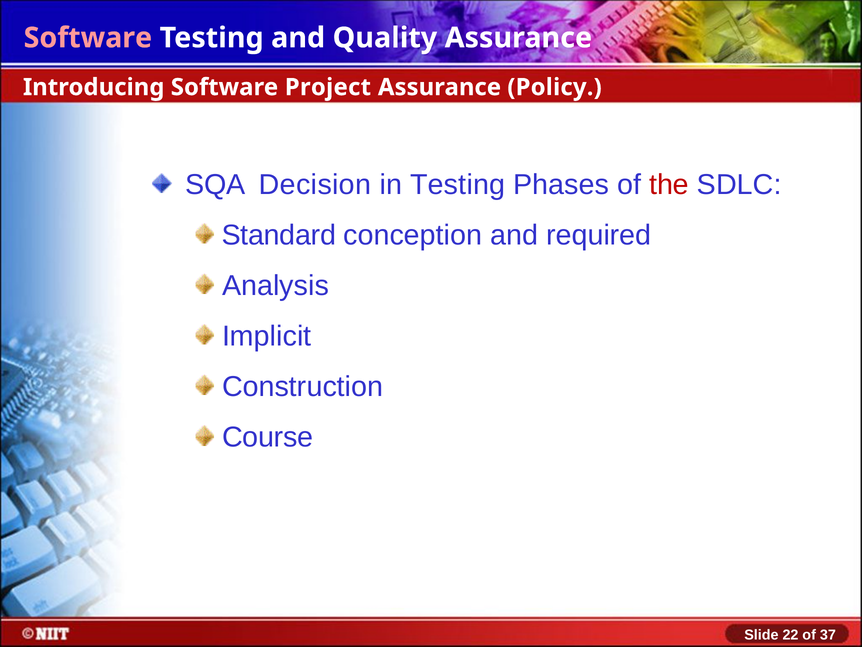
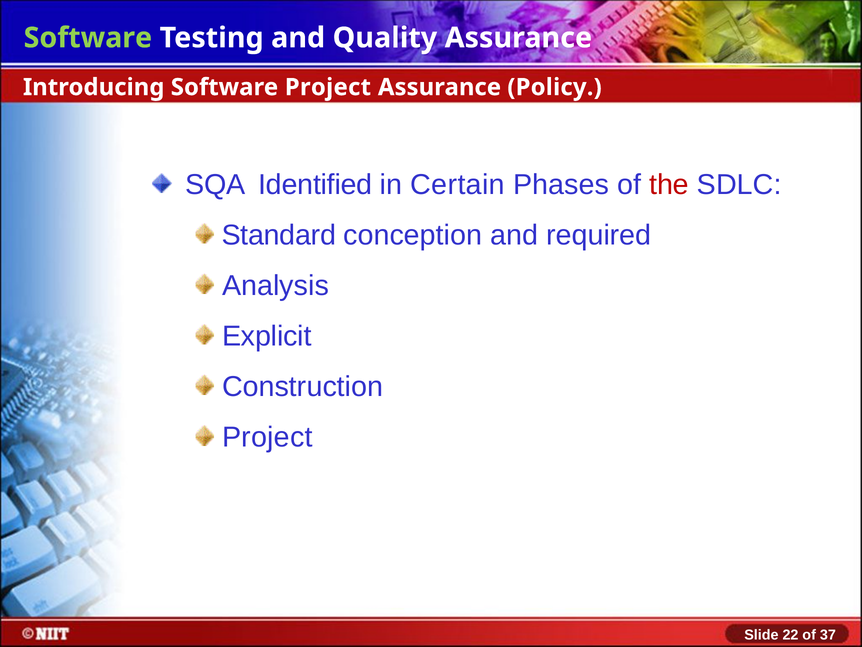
Software colour: pink -> light green (88, 38)
Decision: Decision -> Identified (315, 184)
in Testing: Testing -> Certain (458, 184)
Implicit: Implicit -> Explicit (267, 336)
Course: Course -> Project (267, 437)
